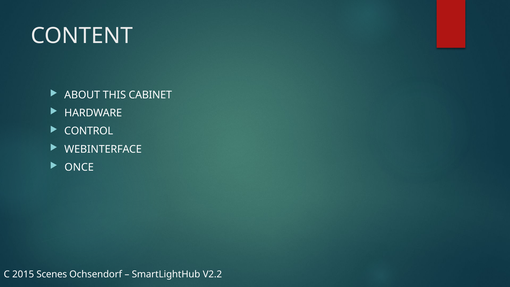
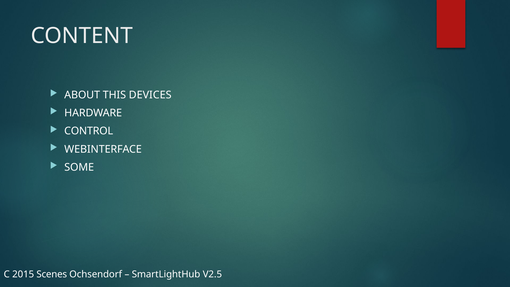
CABINET: CABINET -> DEVICES (150, 95)
ONCE: ONCE -> SOME (79, 167)
V2.2: V2.2 -> V2.5 (212, 274)
